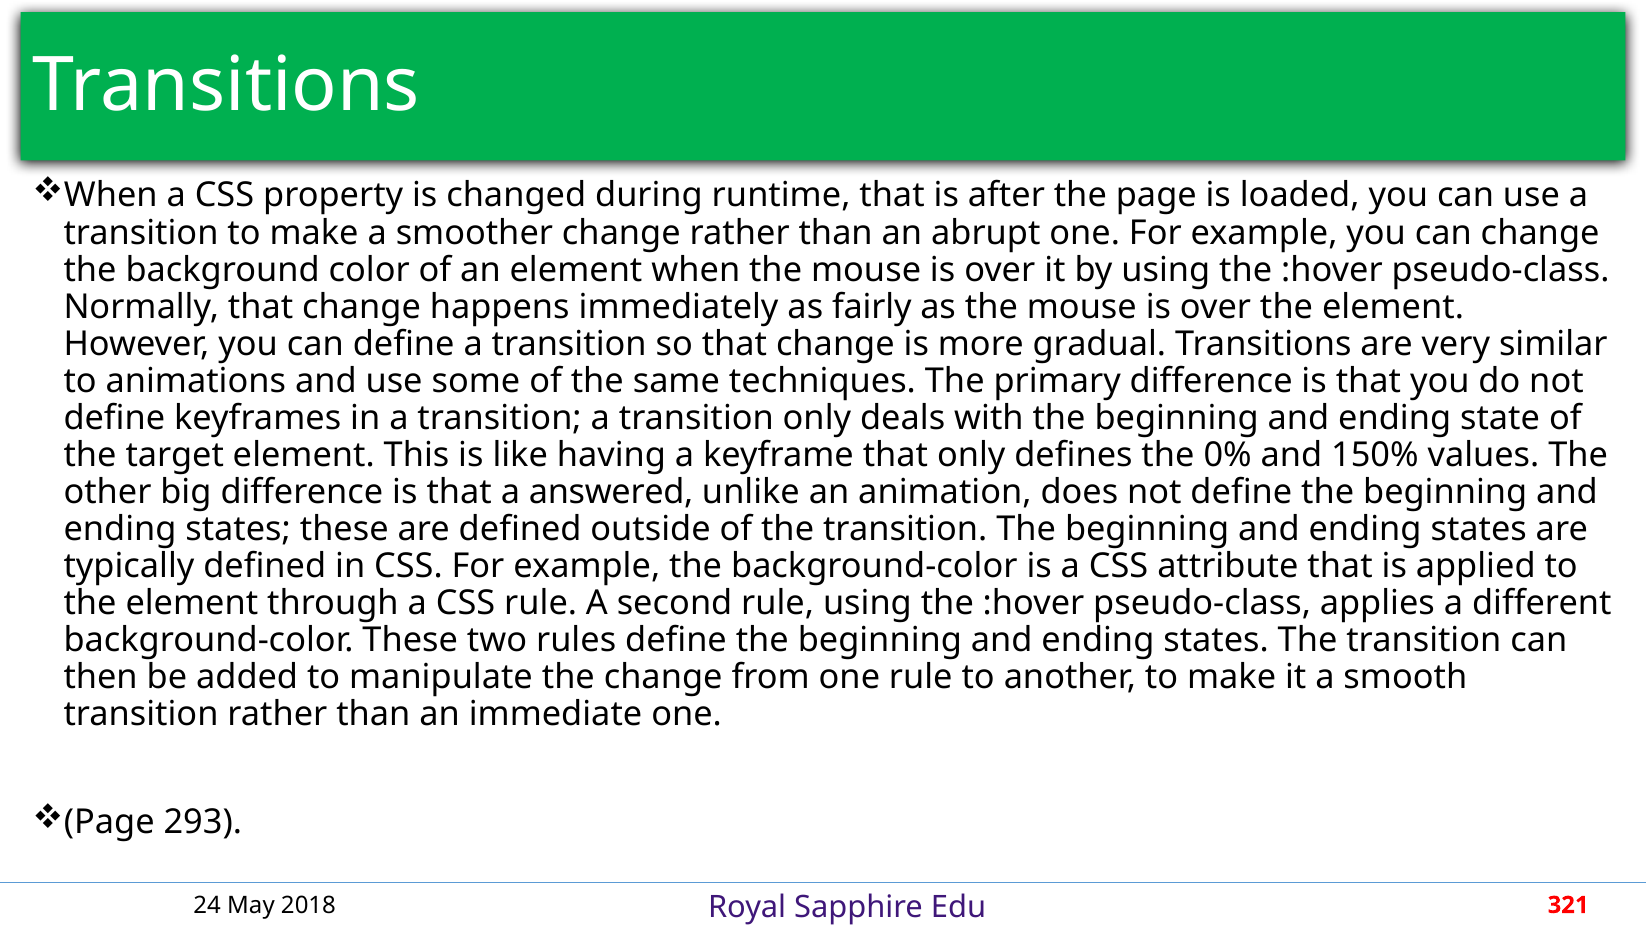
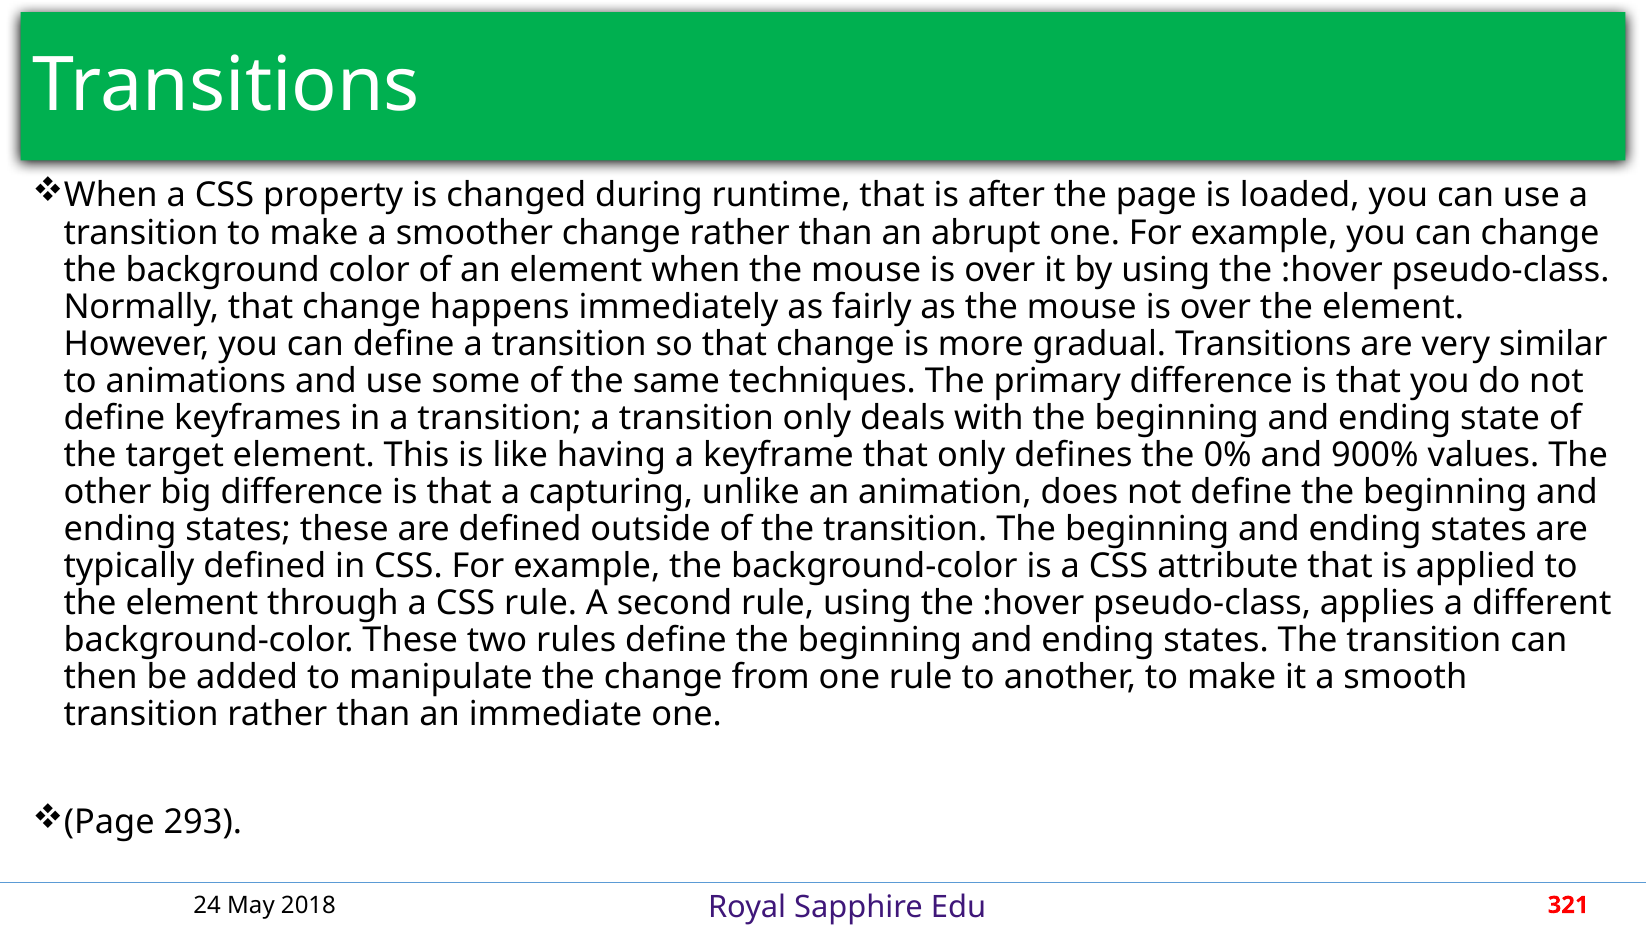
150%: 150% -> 900% (1375, 455)
answered: answered -> capturing (611, 492)
